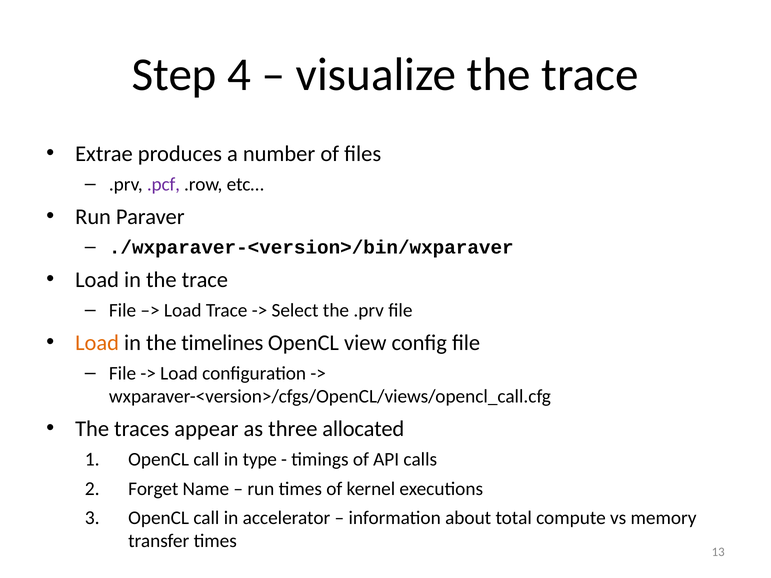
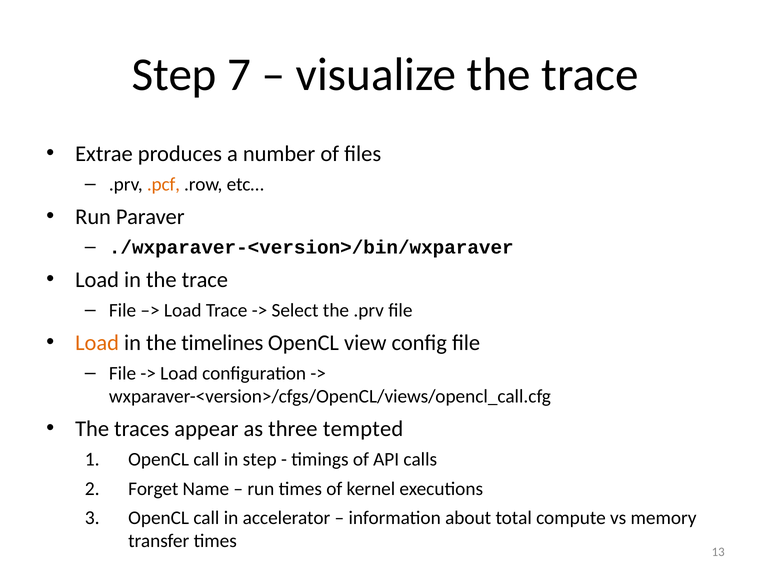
4: 4 -> 7 (239, 75)
.pcf colour: purple -> orange (163, 185)
allocated: allocated -> tempted (363, 429)
in type: type -> step (260, 460)
